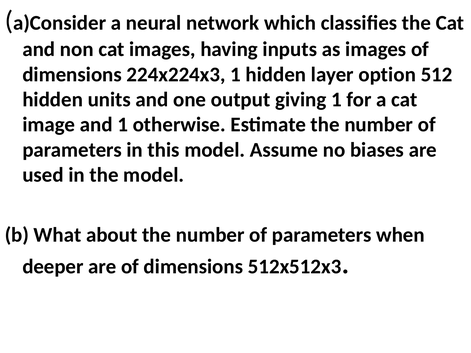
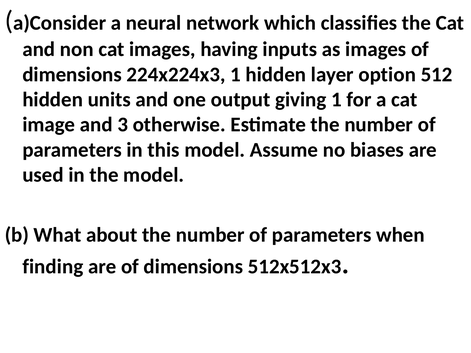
and 1: 1 -> 3 (123, 125)
deeper: deeper -> finding (53, 267)
